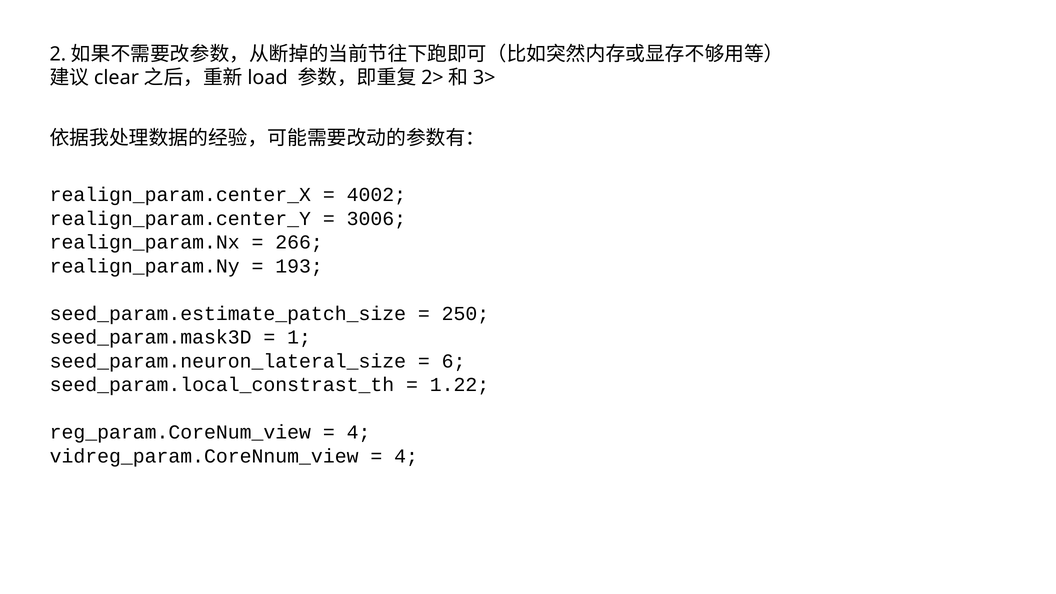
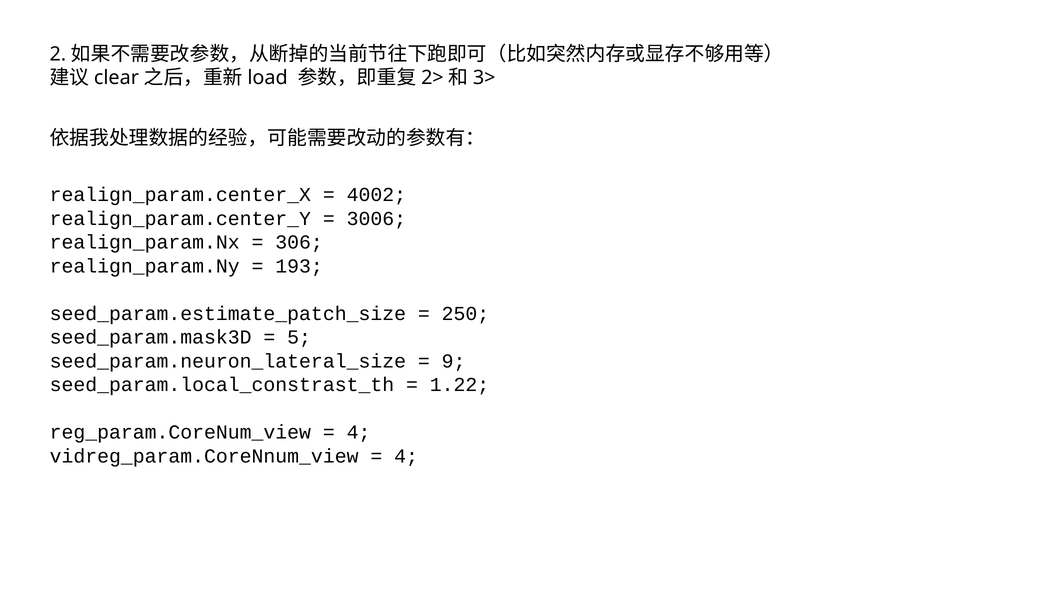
266: 266 -> 306 (299, 242)
1: 1 -> 5 (299, 337)
6: 6 -> 9 (454, 361)
